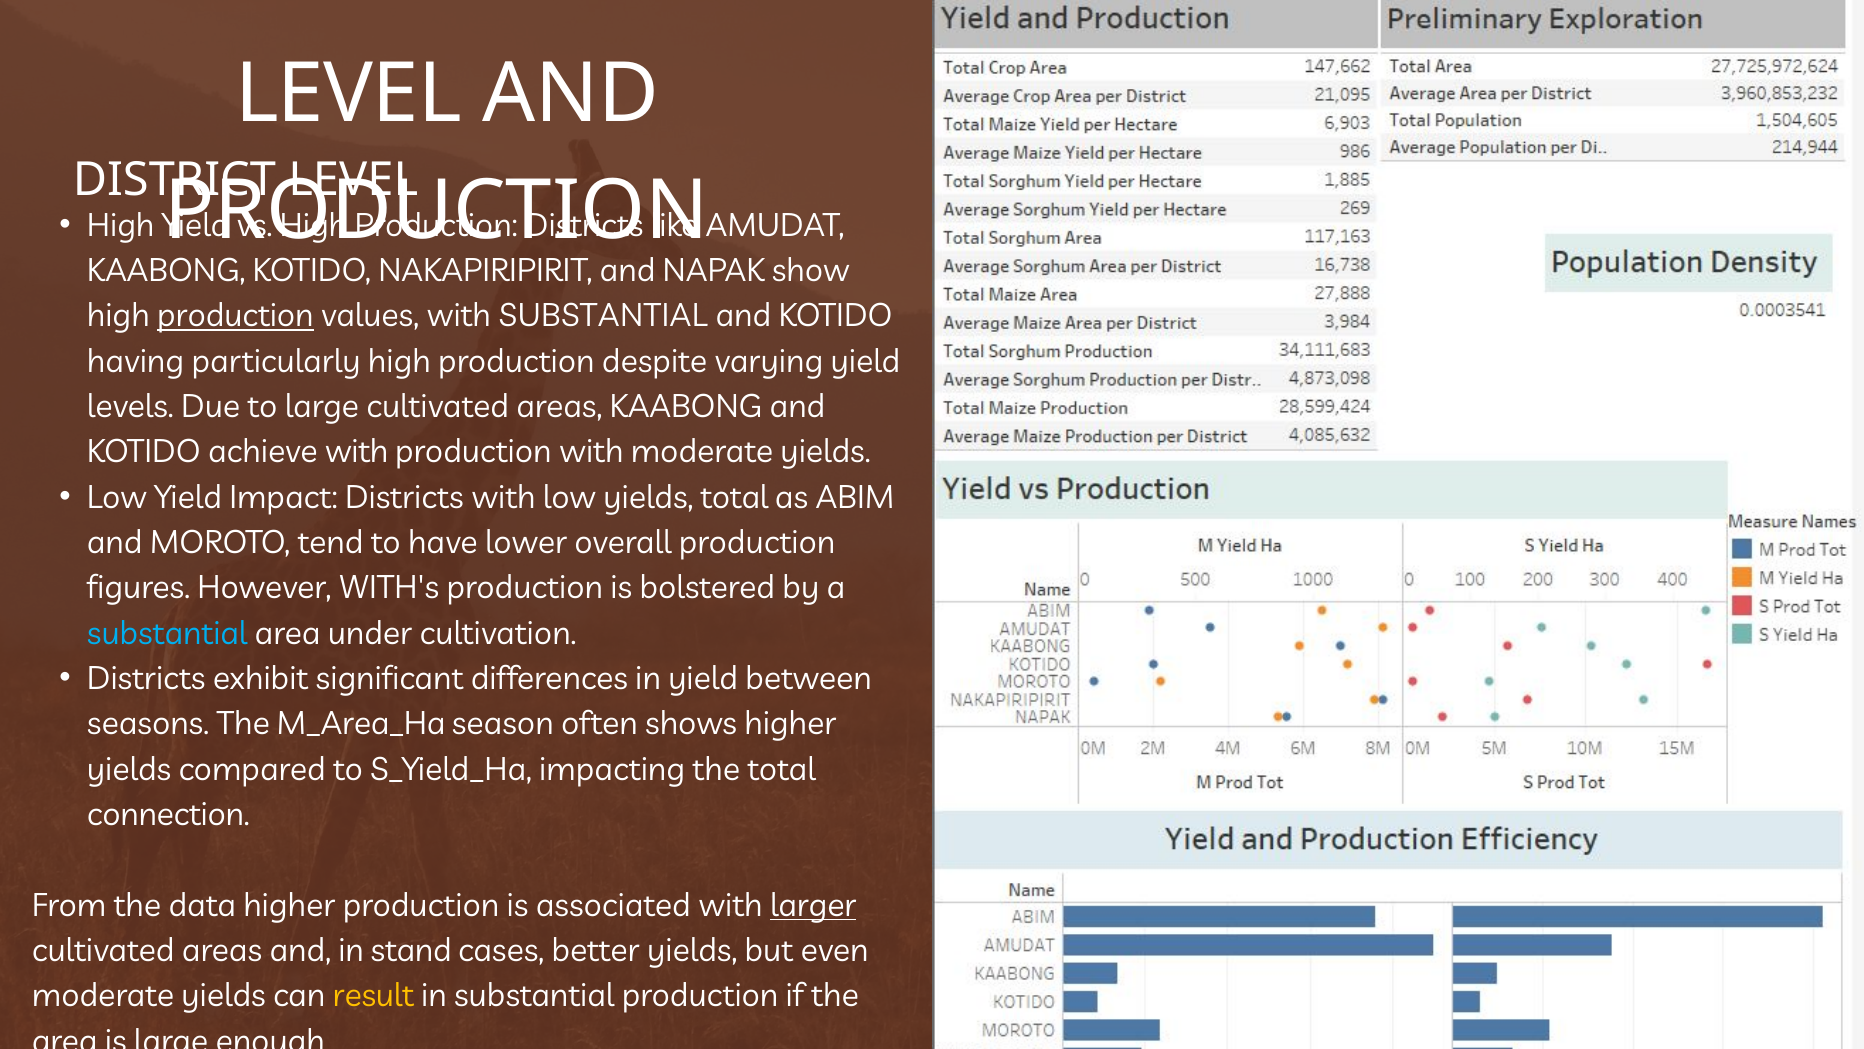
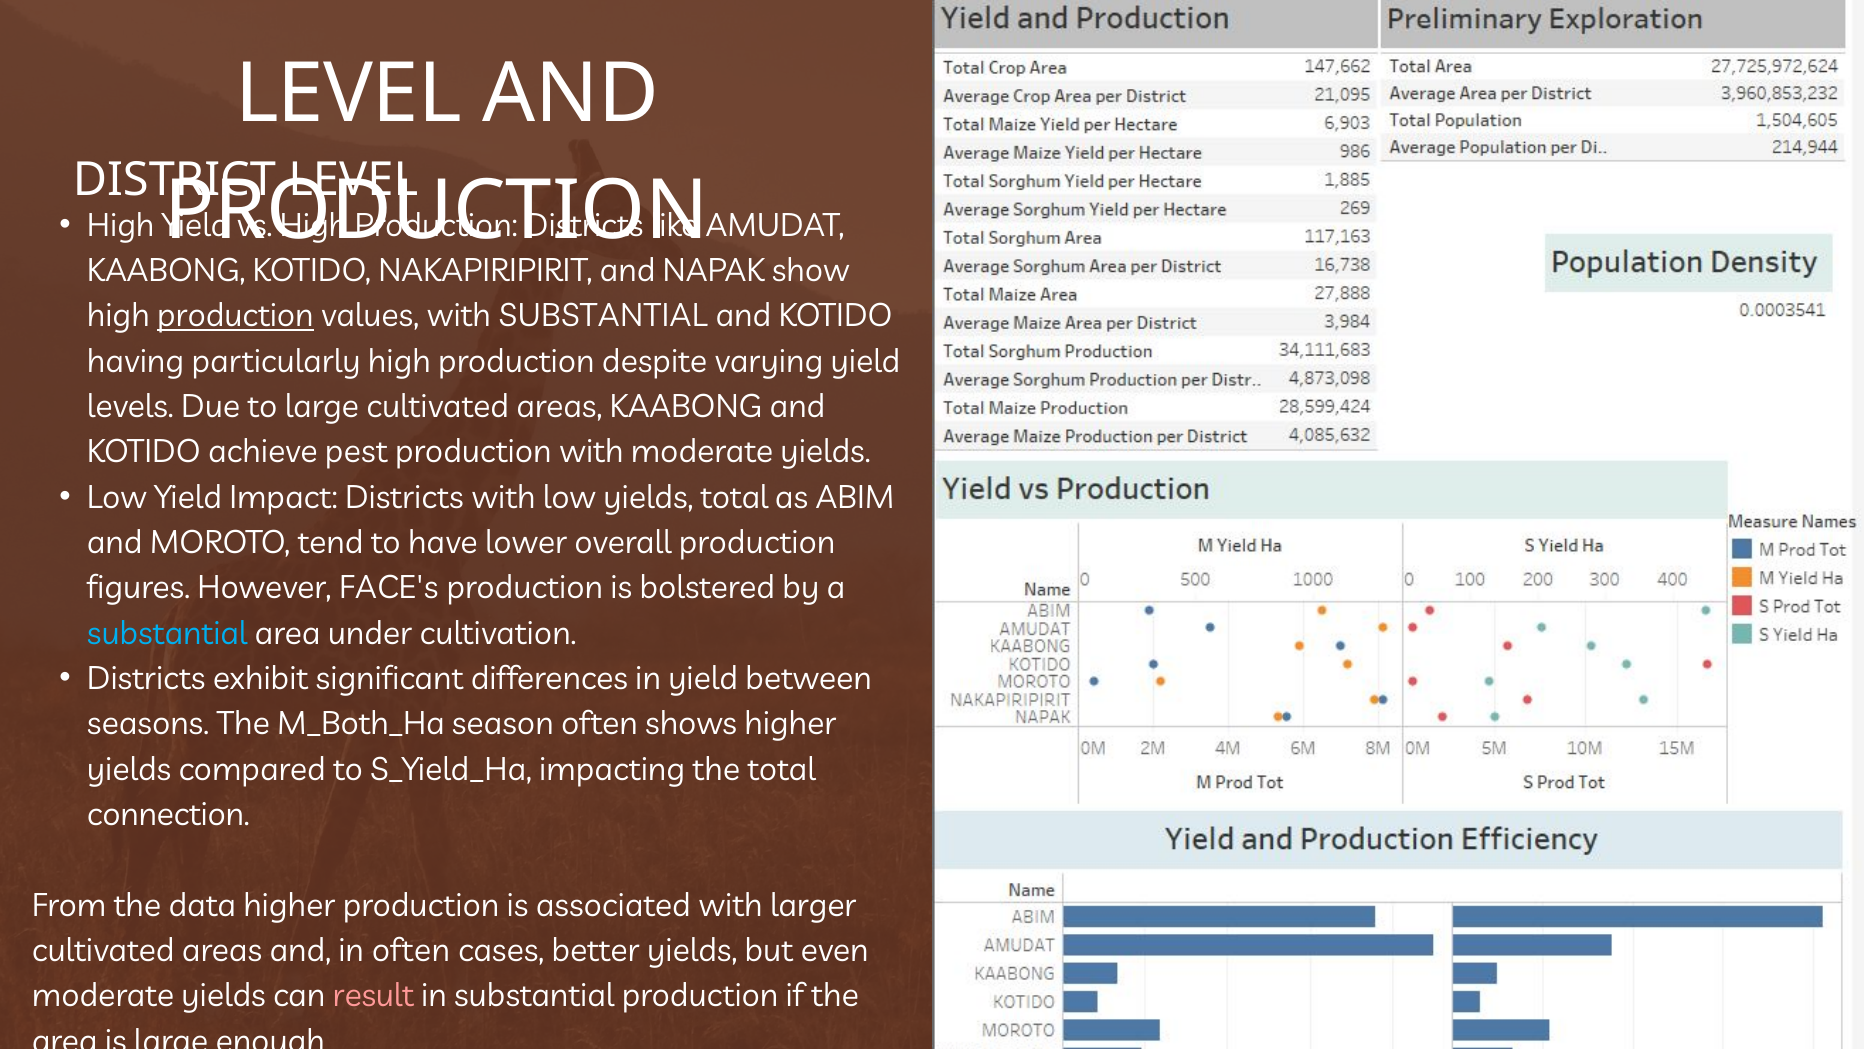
achieve with: with -> pest (356, 452)
WITH's: WITH's -> FACE's (389, 588)
M_Area_Ha: M_Area_Ha -> M_Both_Ha (361, 724)
larger underline: present -> none (813, 905)
in stand: stand -> often (411, 950)
result colour: yellow -> pink (373, 996)
